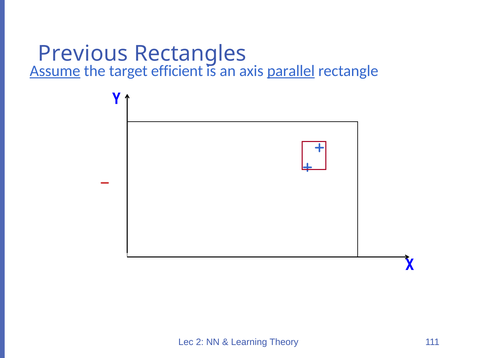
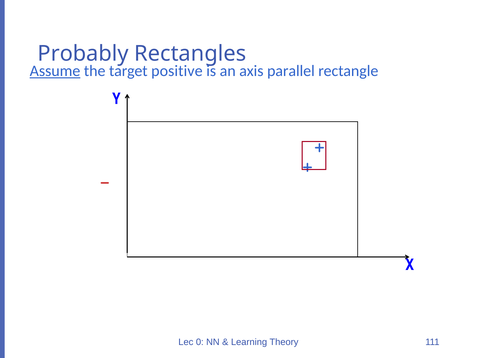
Previous: Previous -> Probably (83, 53)
efficient: efficient -> positive (177, 71)
parallel underline: present -> none (291, 71)
2: 2 -> 0 (200, 342)
